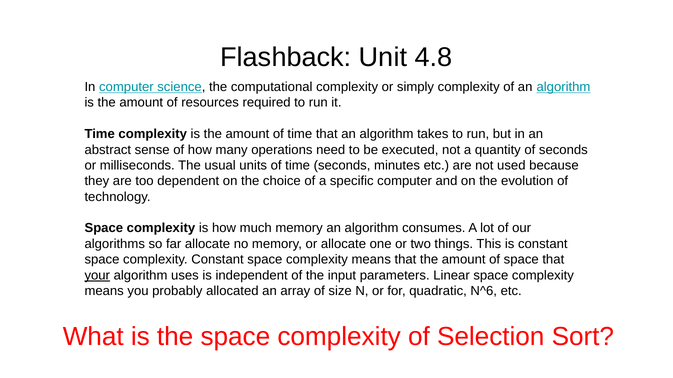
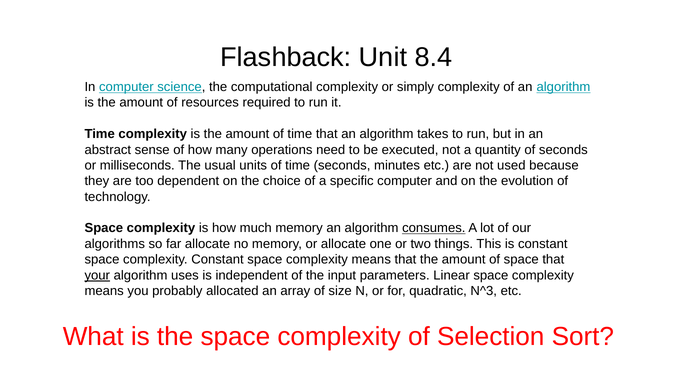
4.8: 4.8 -> 8.4 (433, 58)
consumes underline: none -> present (434, 229)
N^6: N^6 -> N^3 (484, 291)
